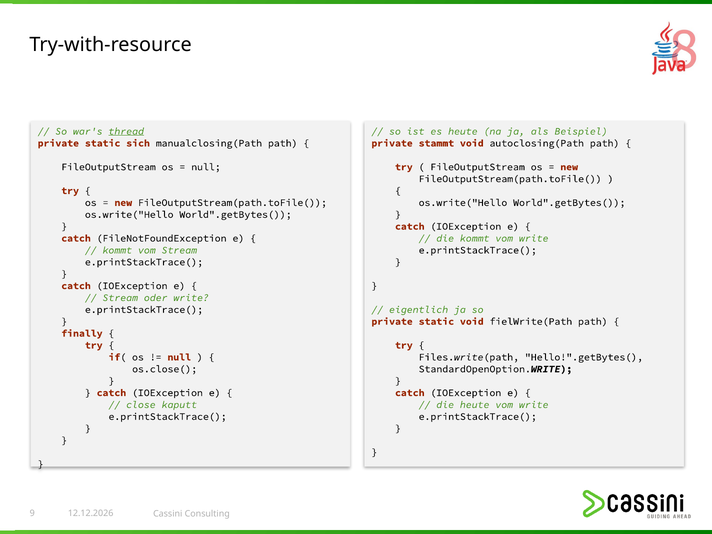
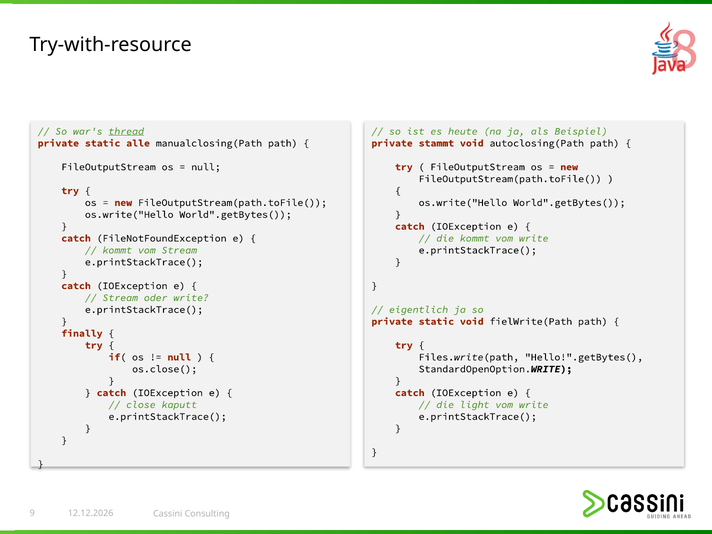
sich: sich -> alle (138, 143)
die heute: heute -> light (475, 405)
